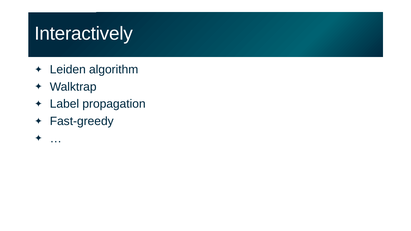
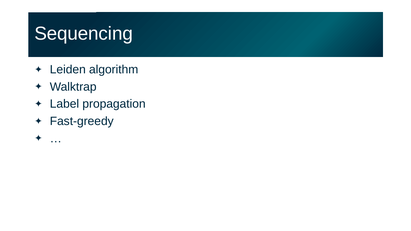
Interactively: Interactively -> Sequencing (84, 34)
